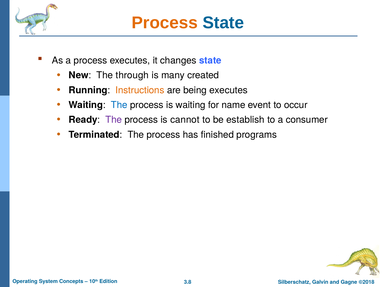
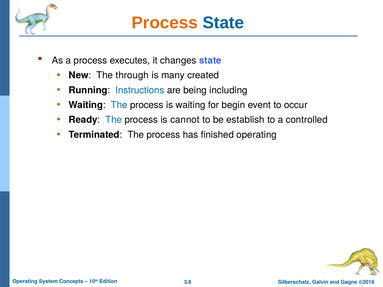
Instructions colour: orange -> blue (140, 90)
being executes: executes -> including (228, 90)
name: name -> begin (233, 105)
The colour: purple -> blue (114, 120)
consumer: consumer -> controlled (307, 120)
finished programs: programs -> operating (257, 135)
